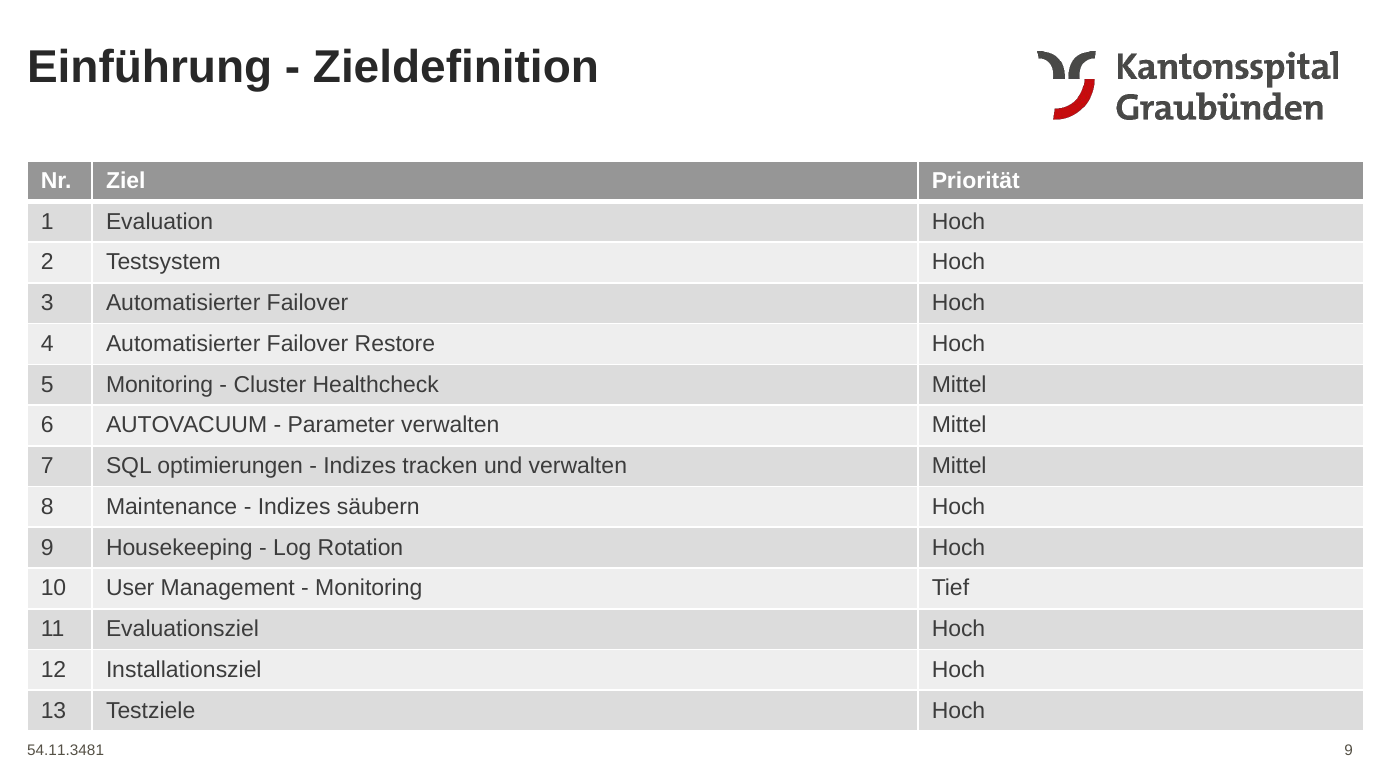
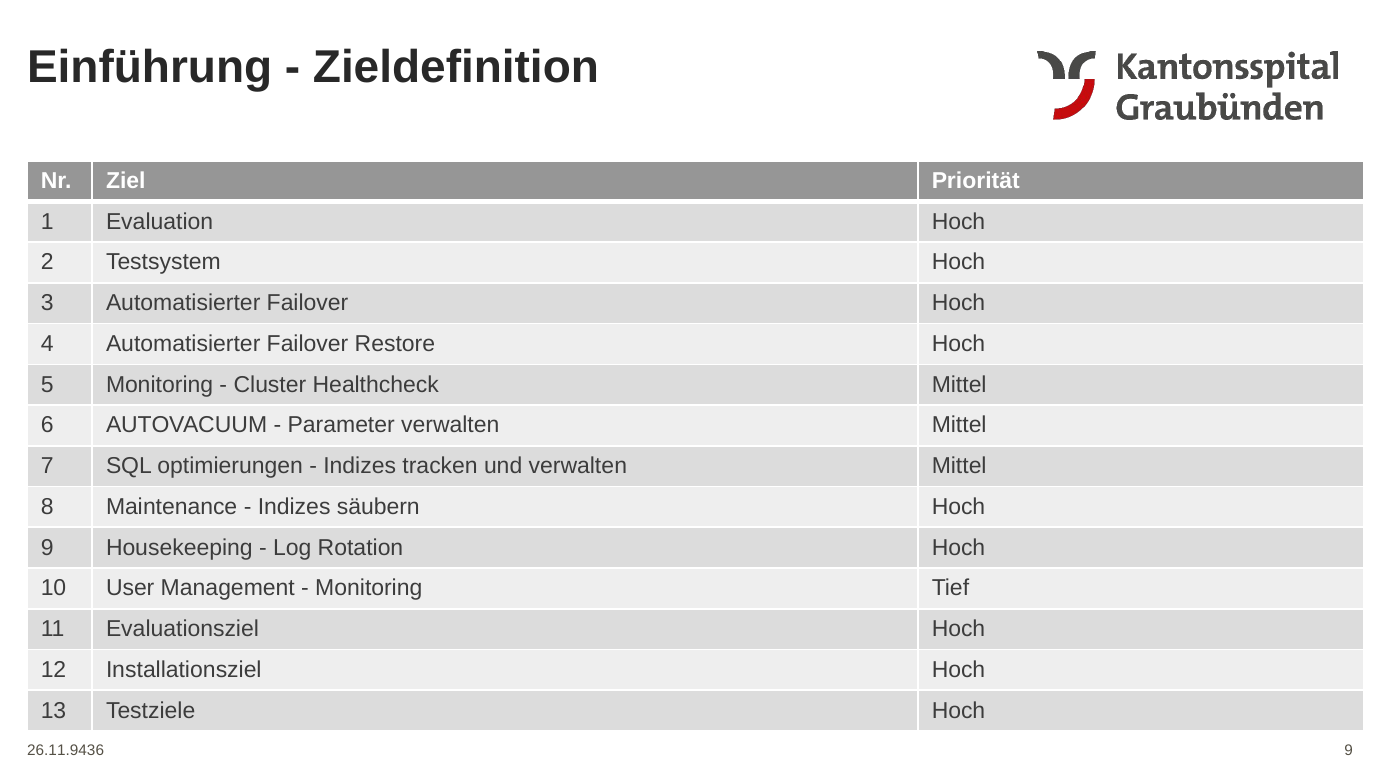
54.11.3481: 54.11.3481 -> 26.11.9436 (66, 750)
